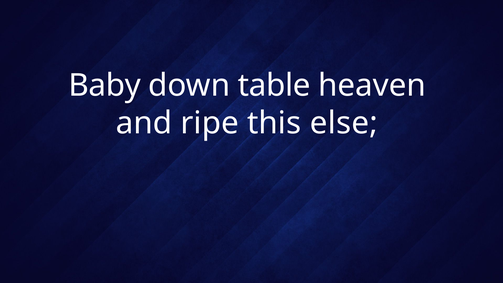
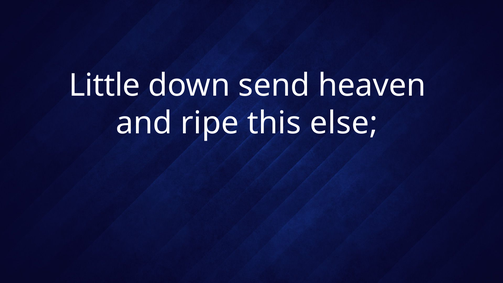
Baby: Baby -> Little (105, 85)
table: table -> send (274, 85)
